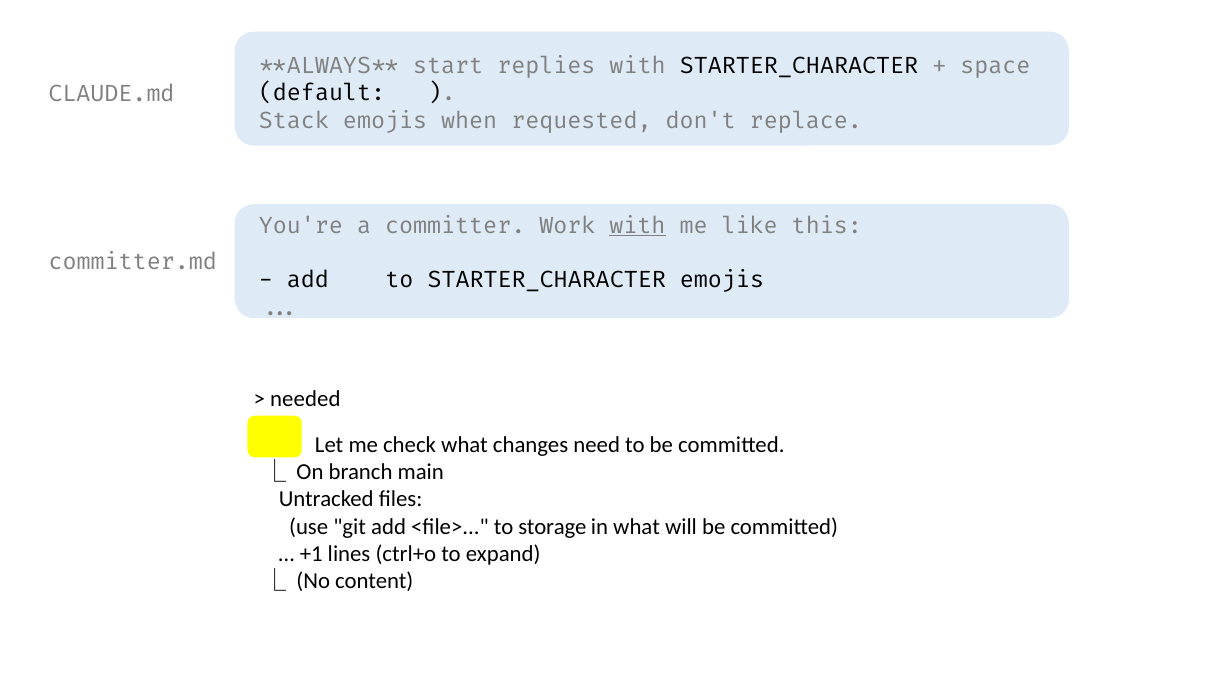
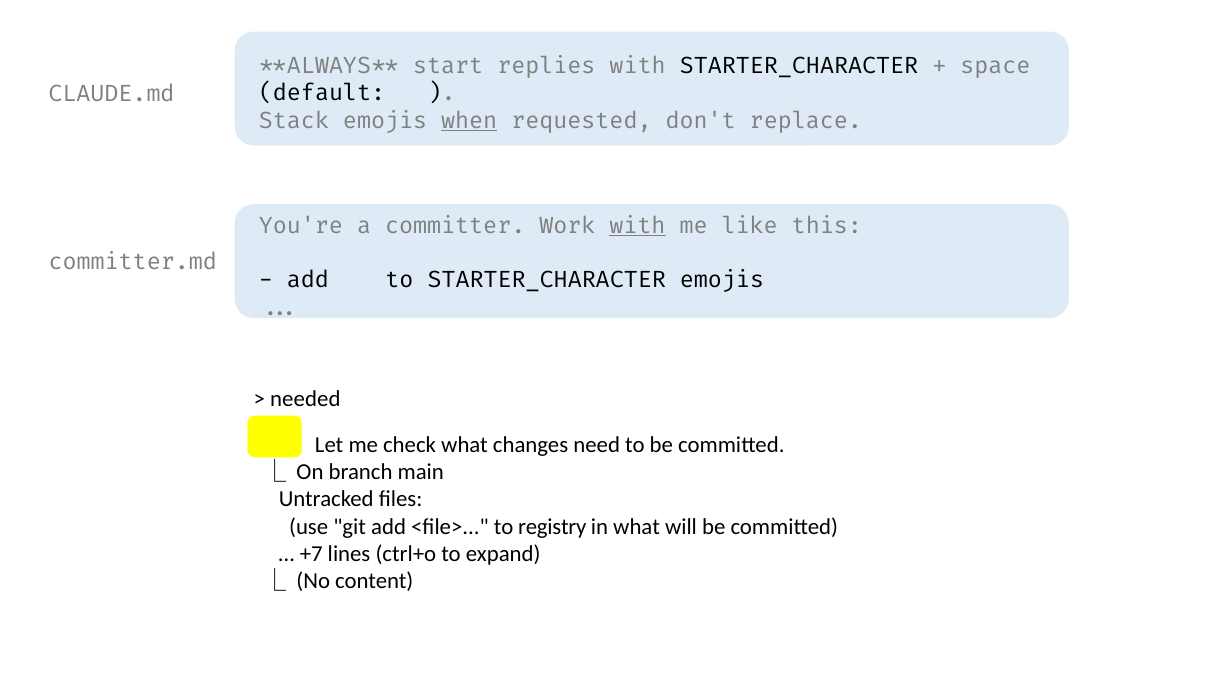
when underline: none -> present (469, 121)
storage: storage -> registry (552, 527)
+1: +1 -> +7 (311, 554)
